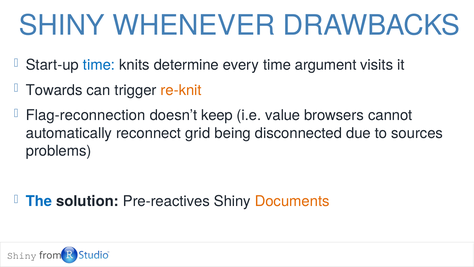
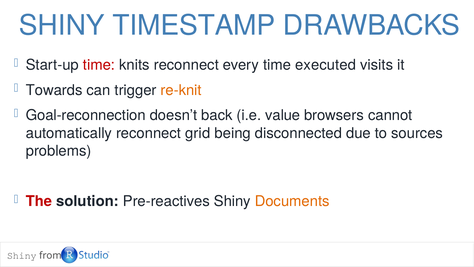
WHENEVER: WHENEVER -> TIMESTAMP (194, 25)
time colour: blue -> red (99, 65)
knits determine: determine -> reconnect (186, 65)
argument: argument -> executed (326, 65)
Flag-reconnection: Flag-reconnection -> Goal-reconnection (86, 115)
keep: keep -> back (217, 115)
The colour: blue -> red (39, 201)
